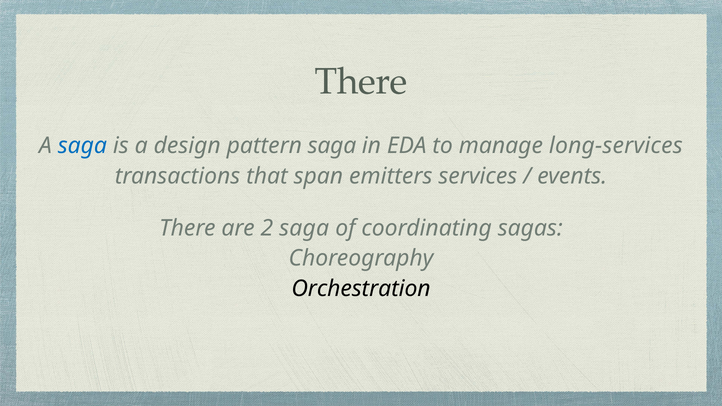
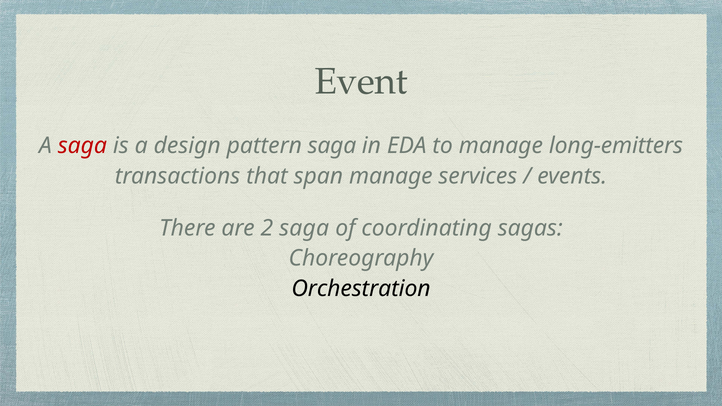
There: There -> Event (361, 82)
saga colour: blue -> red (82, 146)
long-services: long-services -> long-emitters (616, 146)
span emitters: emitters -> manage (391, 176)
